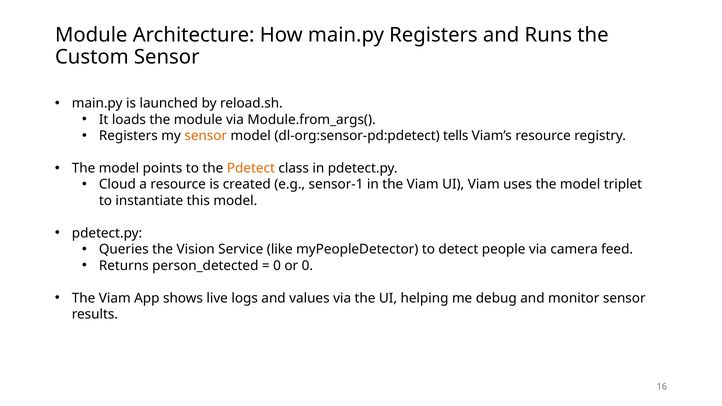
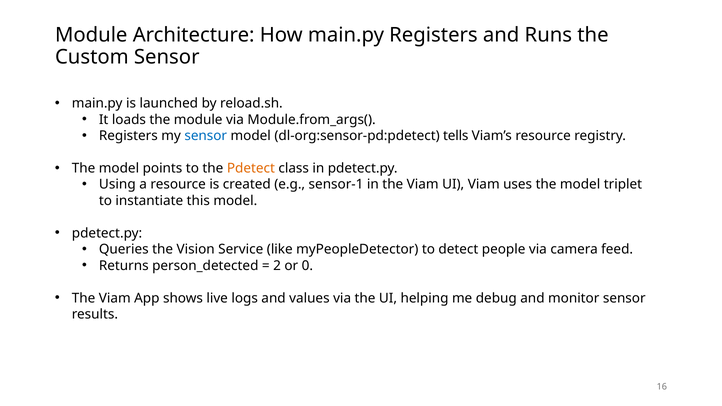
sensor colour: orange -> blue (206, 136)
Cloud: Cloud -> Using (117, 185)
0: 0 -> 2 (277, 266)
